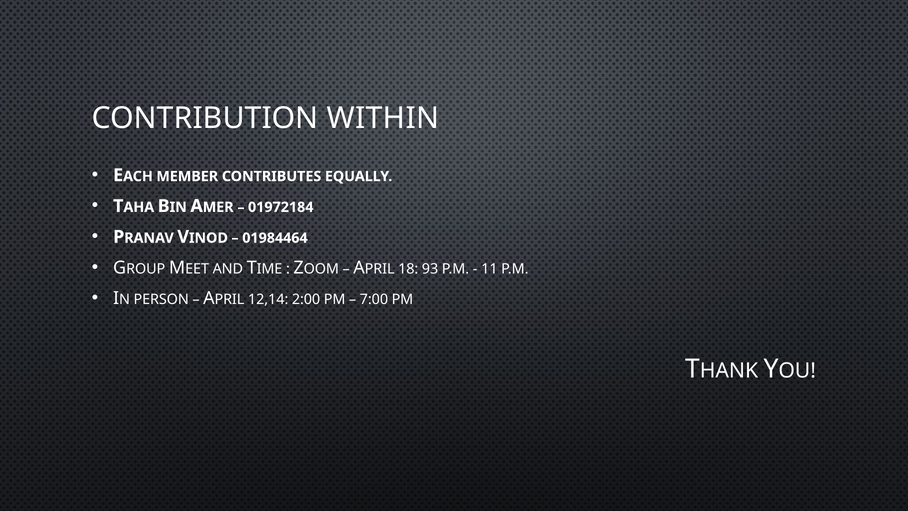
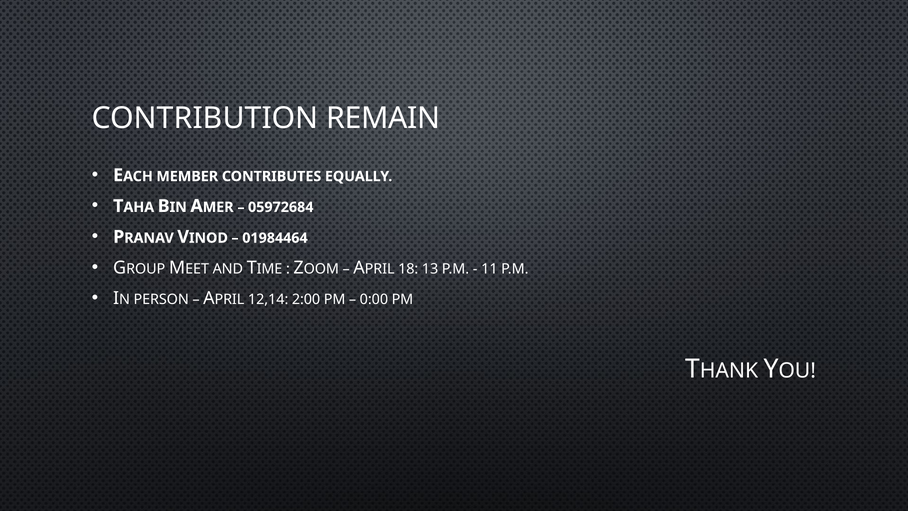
WITHIN: WITHIN -> REMAIN (383, 118)
01972184: 01972184 -> 05972684 (281, 207)
93: 93 -> 13 (430, 269)
7:00: 7:00 -> 0:00 (374, 300)
